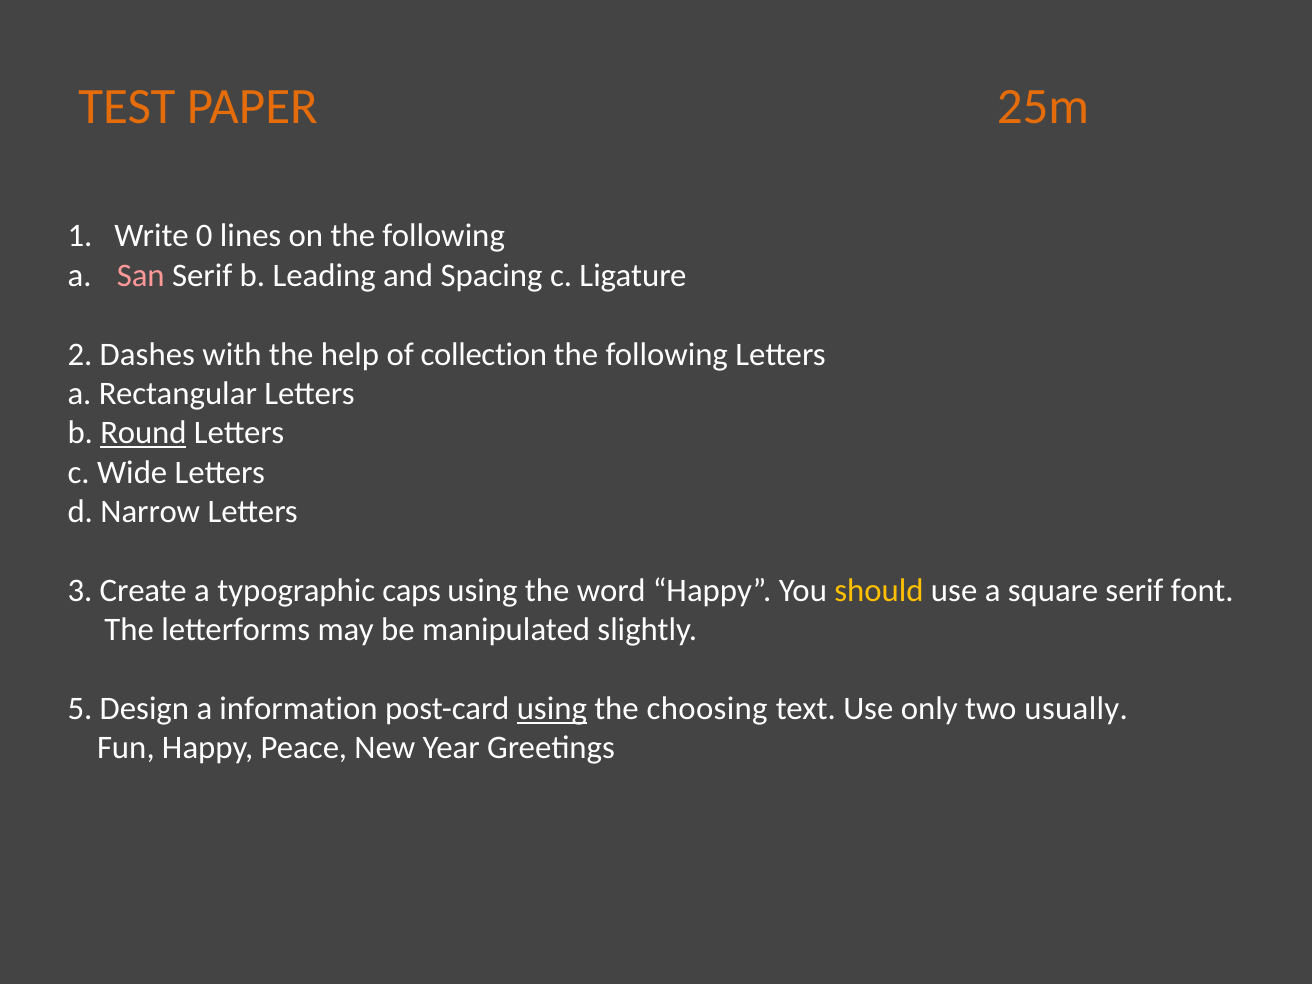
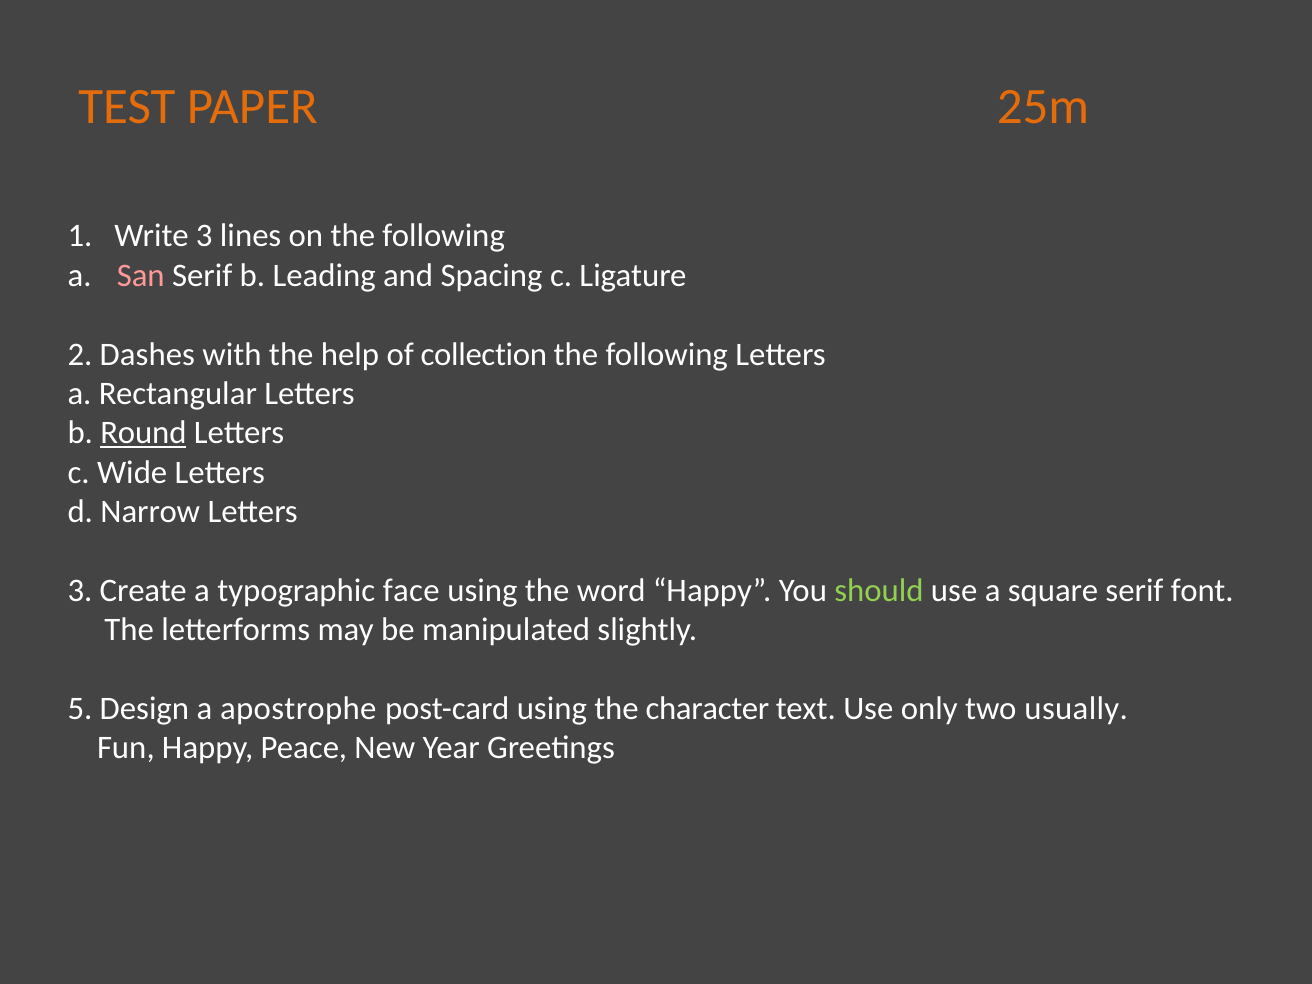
Write 0: 0 -> 3 (204, 236)
caps: caps -> face (411, 590)
should colour: yellow -> light green (879, 590)
information: information -> apostrophe (298, 708)
using underline: present -> none (552, 708)
choosing: choosing -> character (707, 708)
